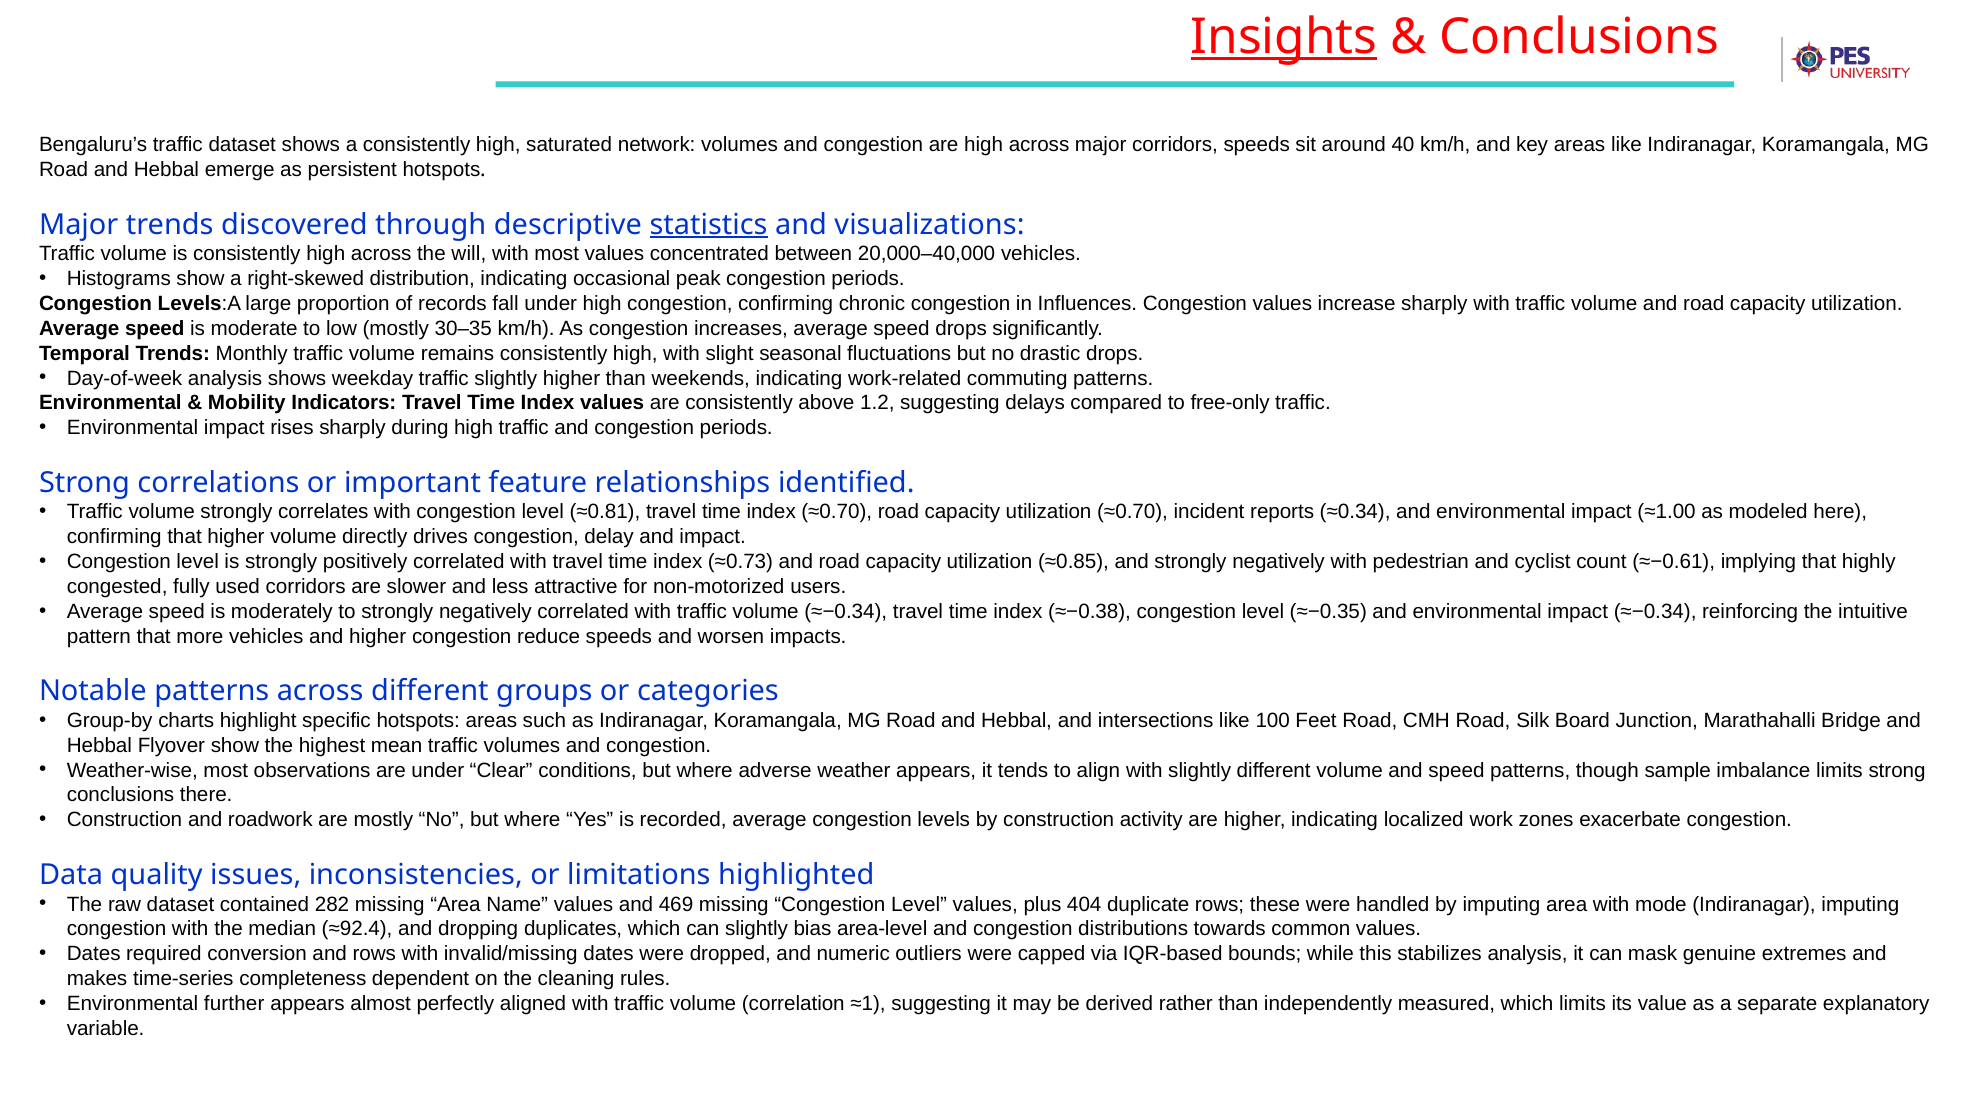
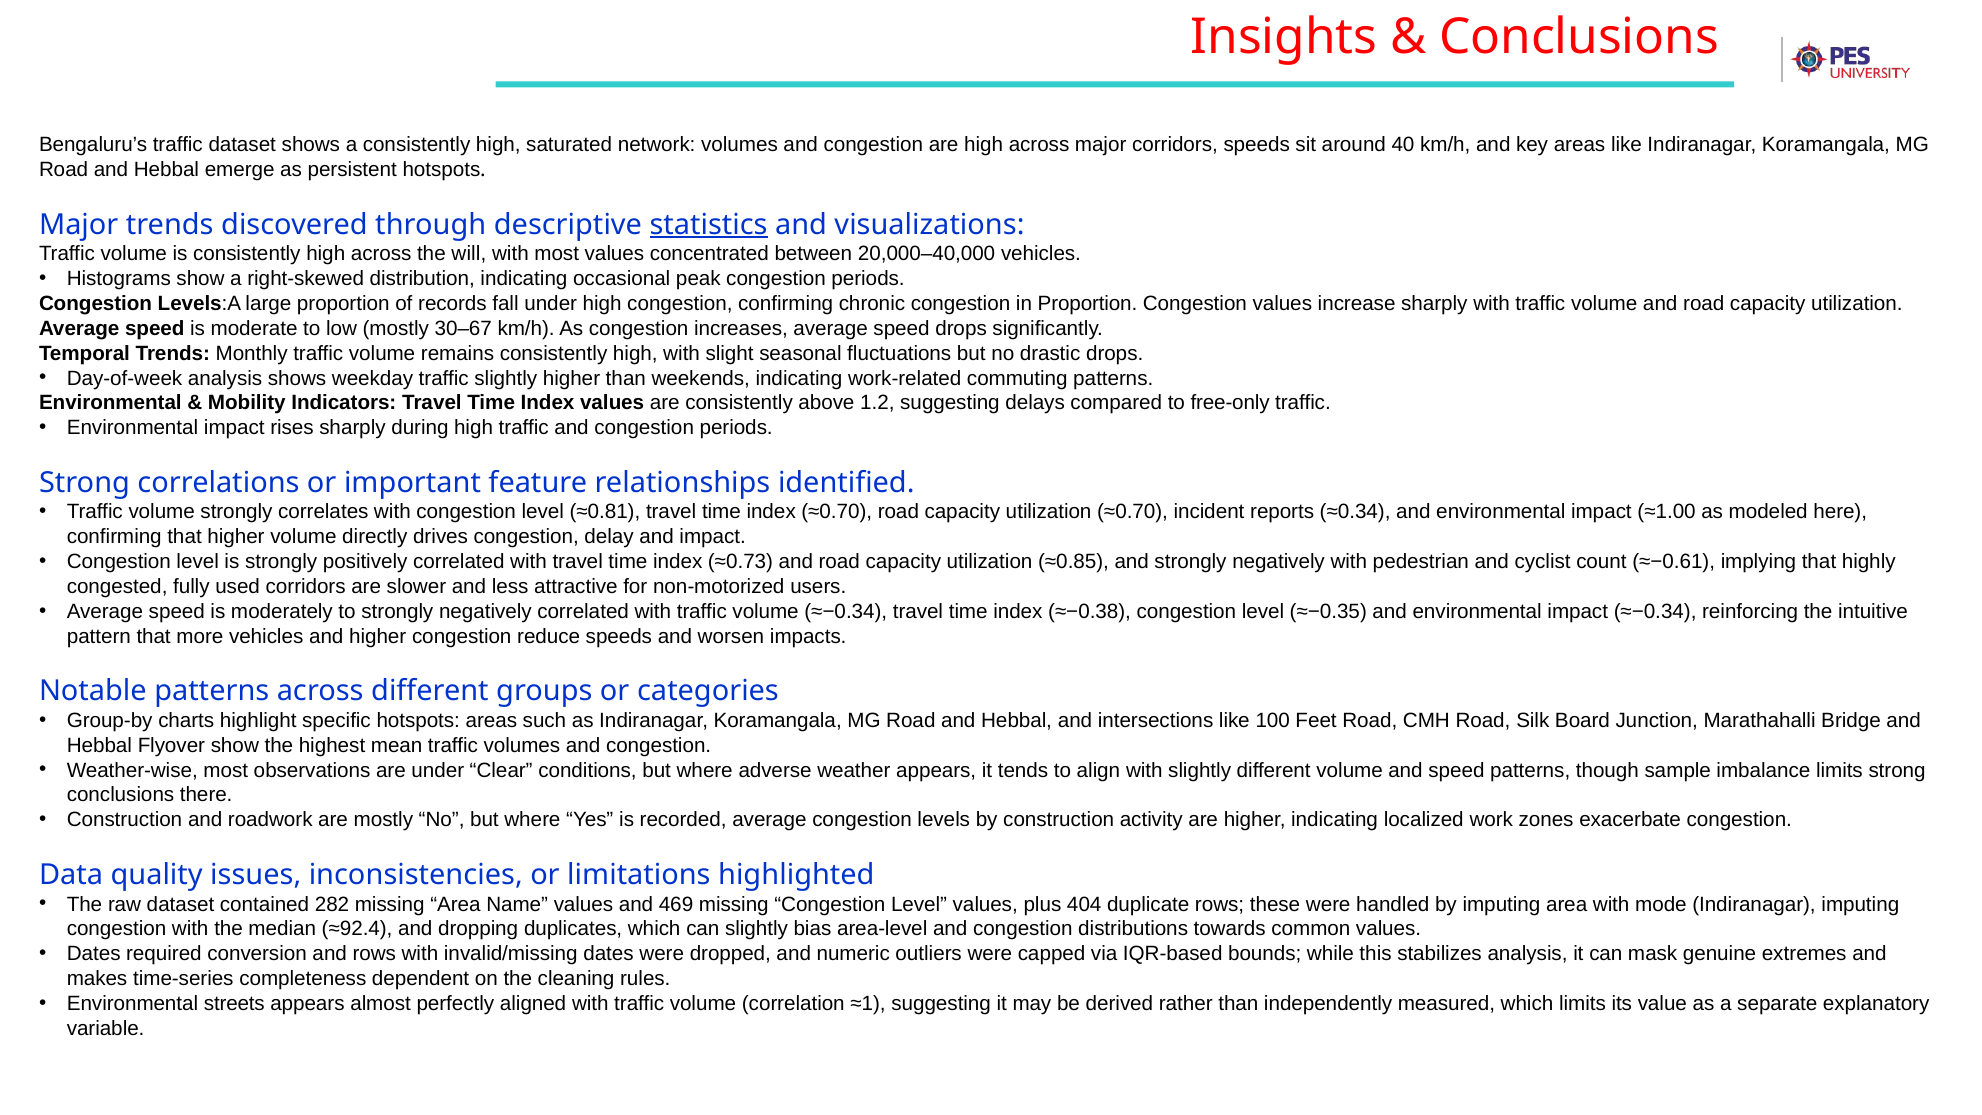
Insights underline: present -> none (1284, 37)
in Influences: Influences -> Proportion (1087, 304)
30–35: 30–35 -> 30–67 (463, 329)
further: further -> streets (234, 1003)
